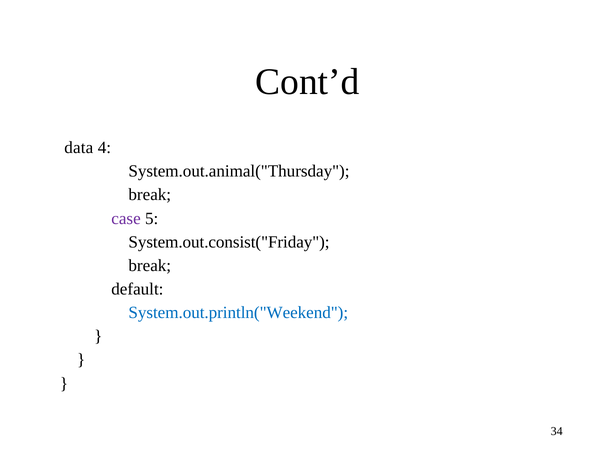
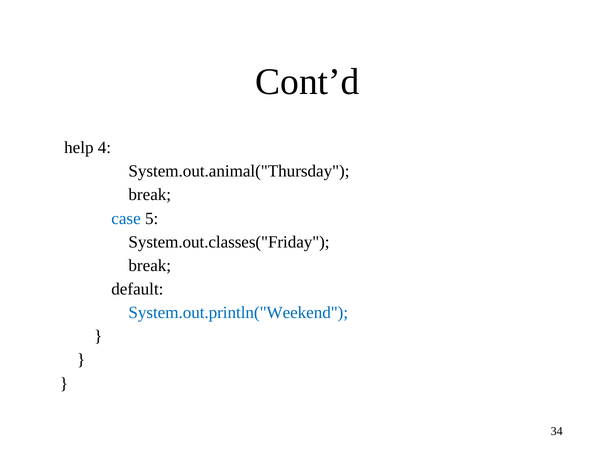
data: data -> help (79, 148)
case colour: purple -> blue (126, 219)
System.out.consist("Friday: System.out.consist("Friday -> System.out.classes("Friday (229, 242)
